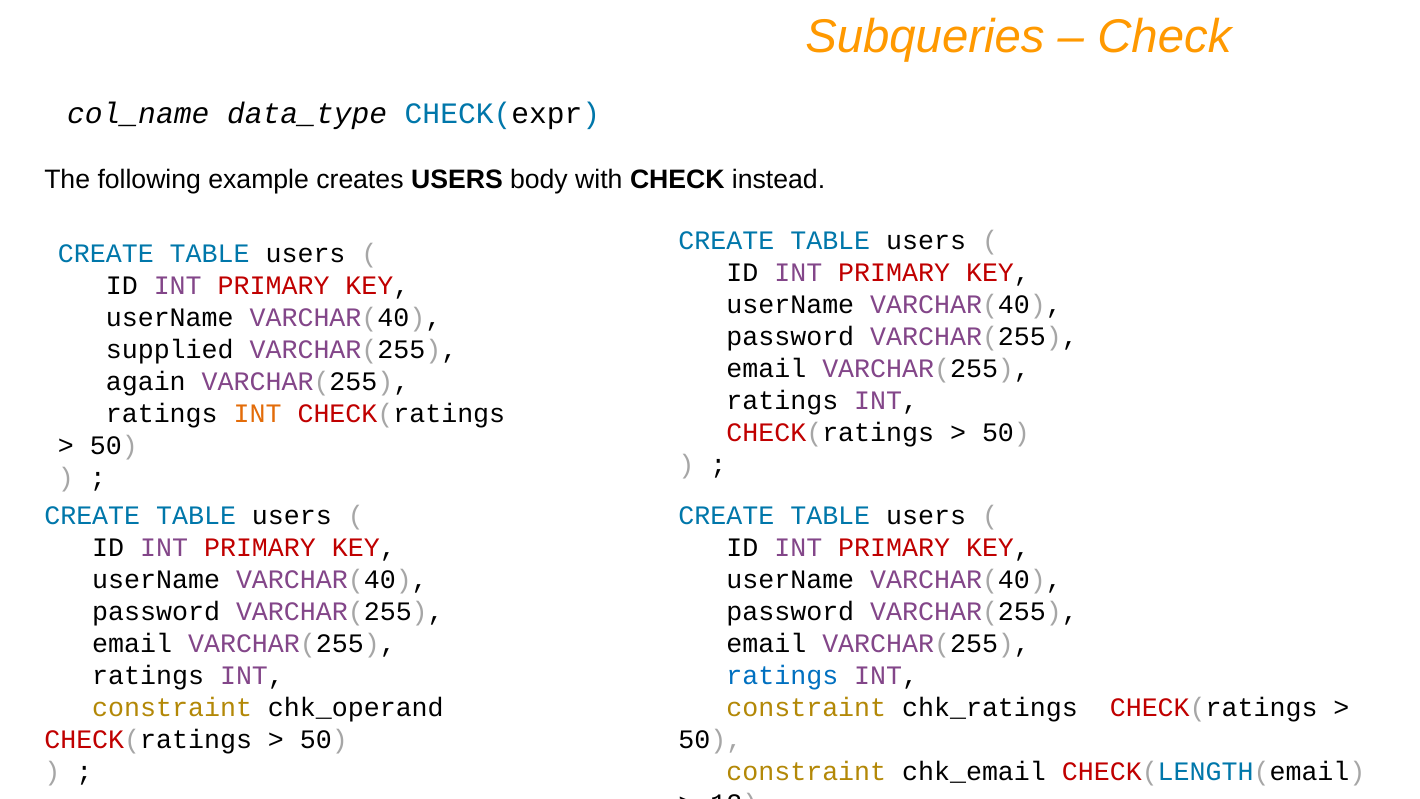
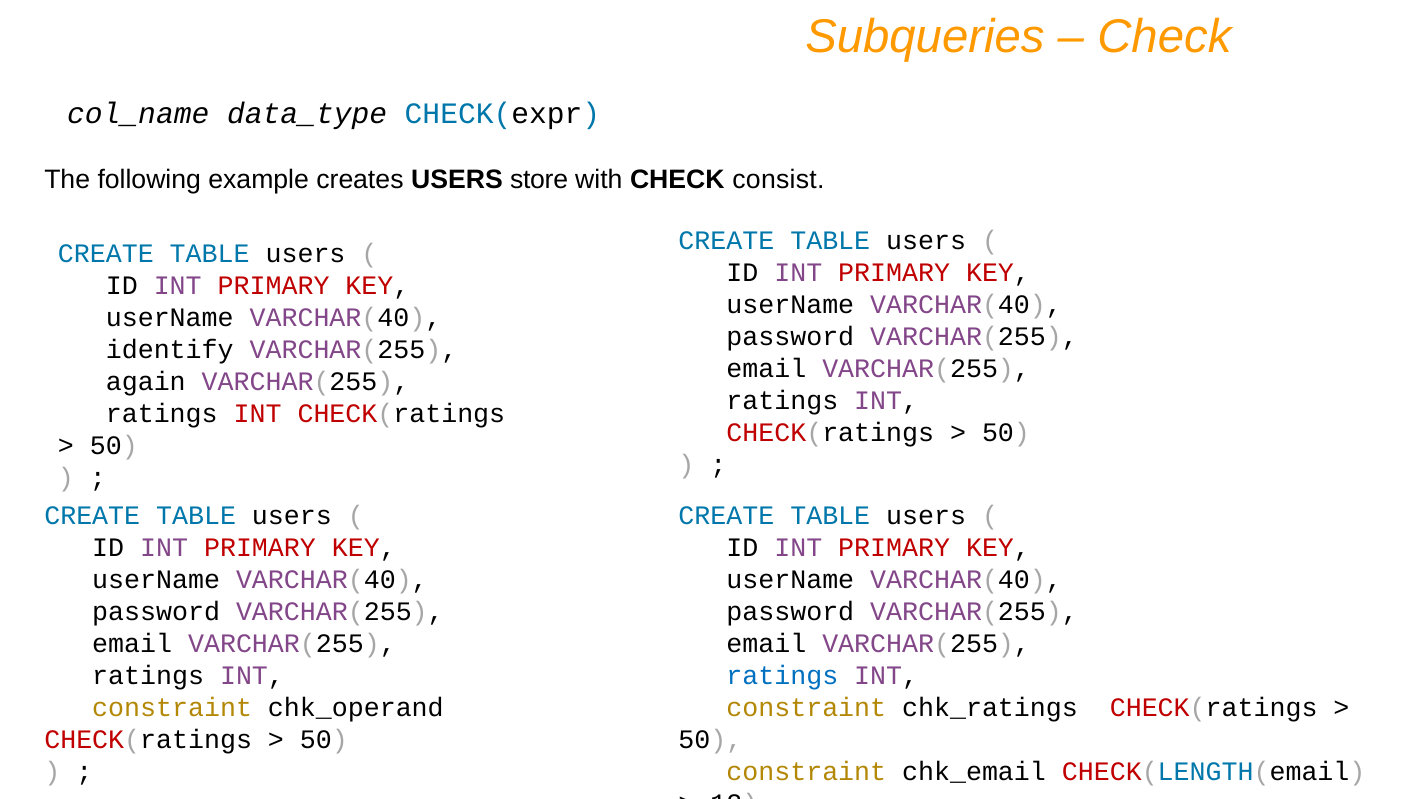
body: body -> store (539, 179)
instead: instead -> consist (778, 179)
supplied: supplied -> identify (170, 350)
INT colour: orange -> red (258, 413)
